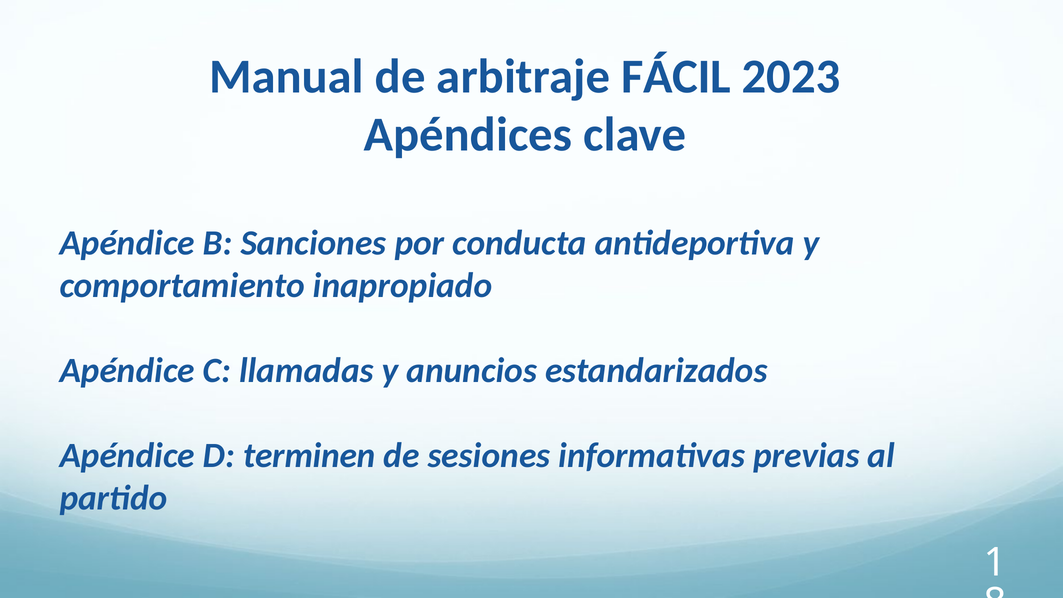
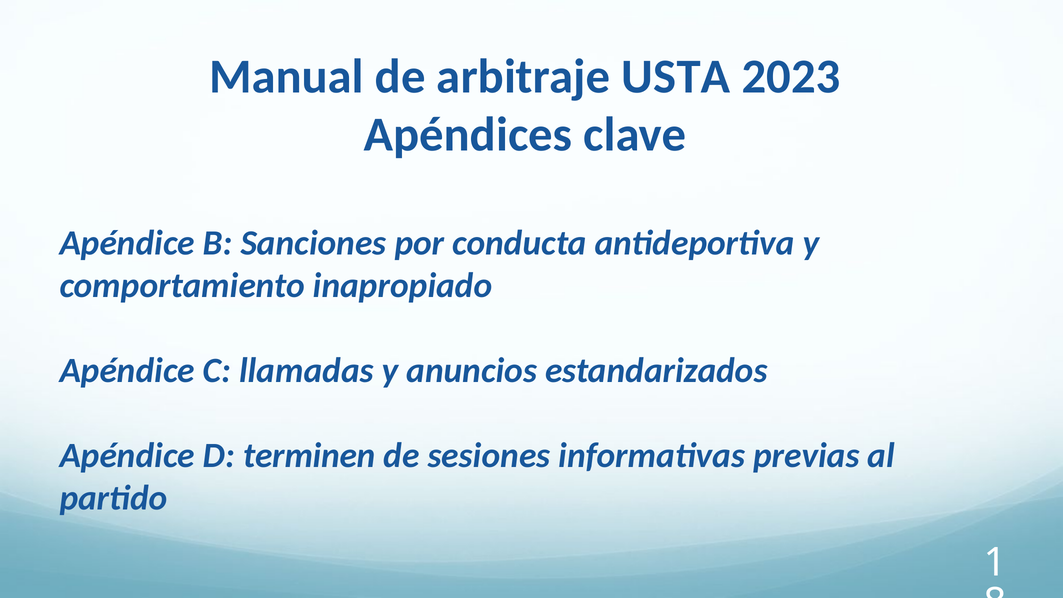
FÁCIL: FÁCIL -> USTA (676, 76)
